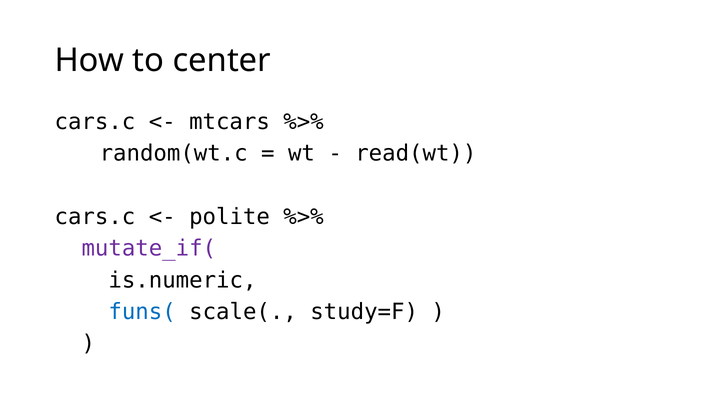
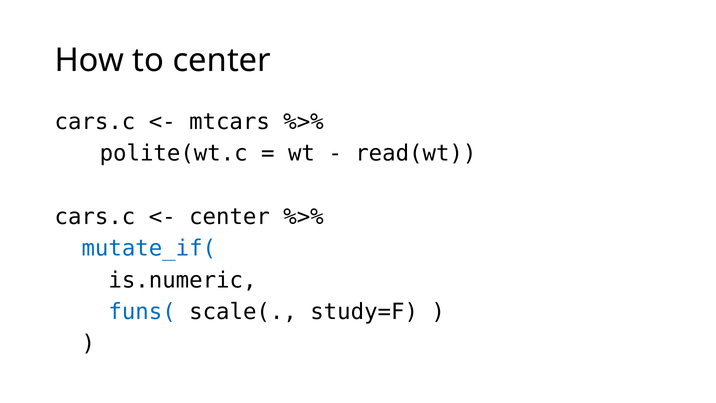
random(wt.c: random(wt.c -> polite(wt.c (174, 153)
polite: polite -> center (230, 217)
mutate_if( colour: purple -> blue (149, 248)
